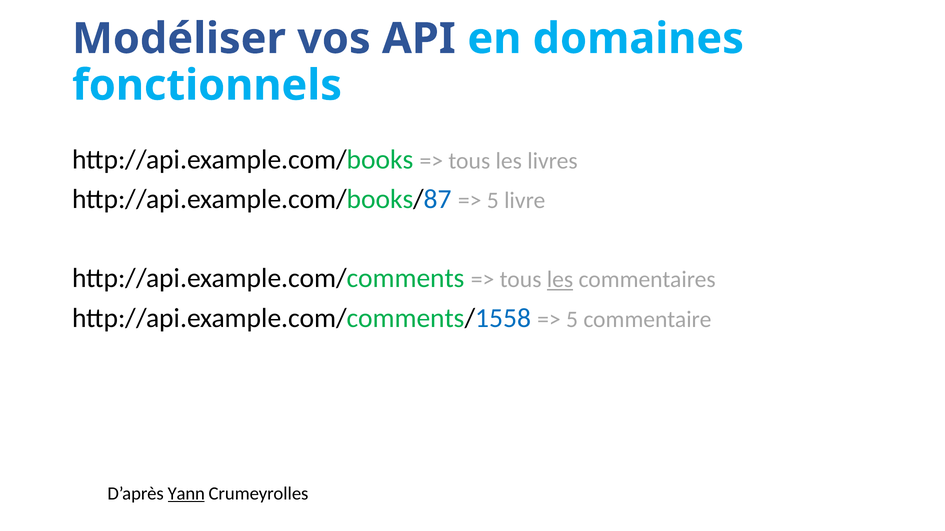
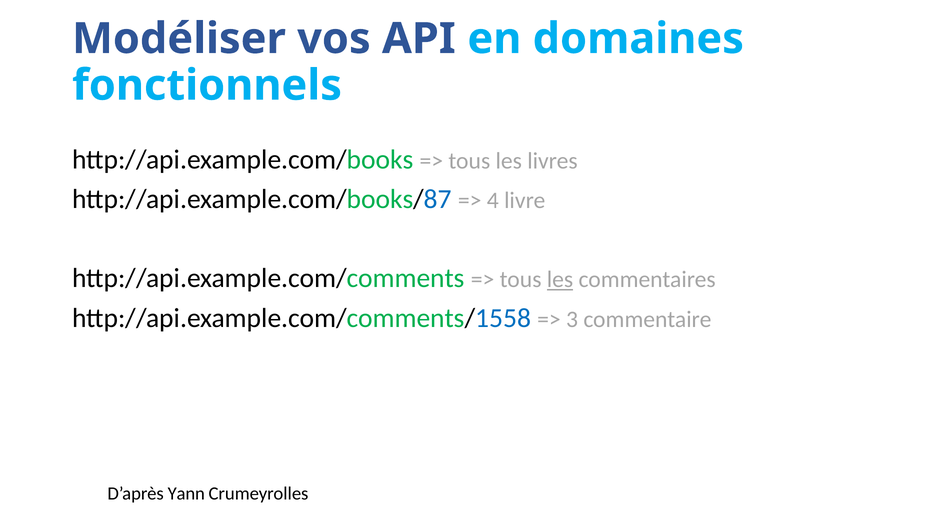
5: 5 -> 4 (493, 201)
5: 5 -> 3 (572, 320)
Yann underline: present -> none (186, 494)
